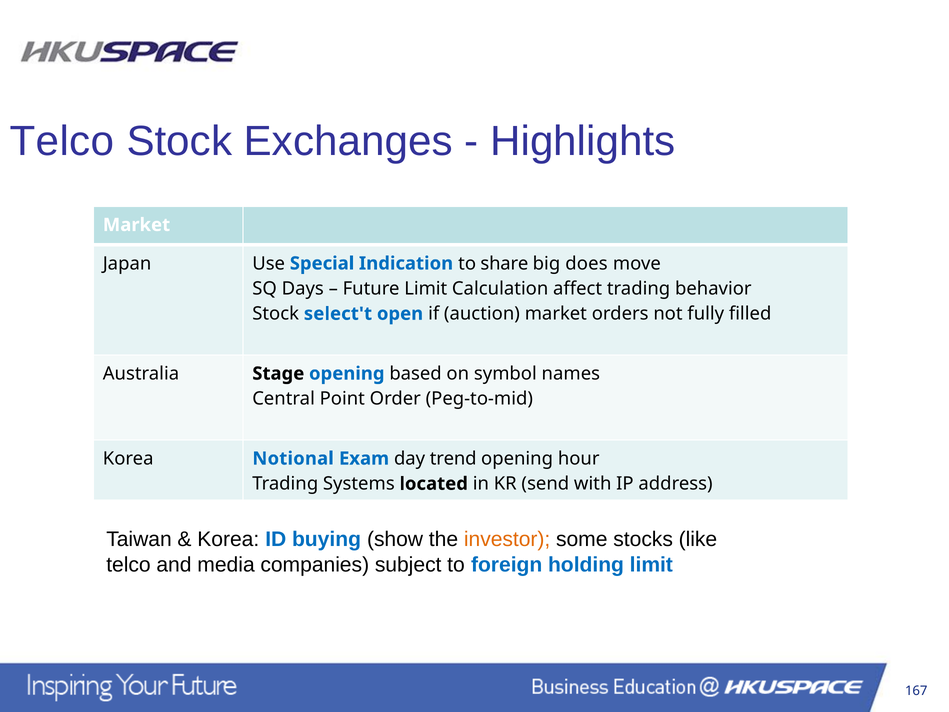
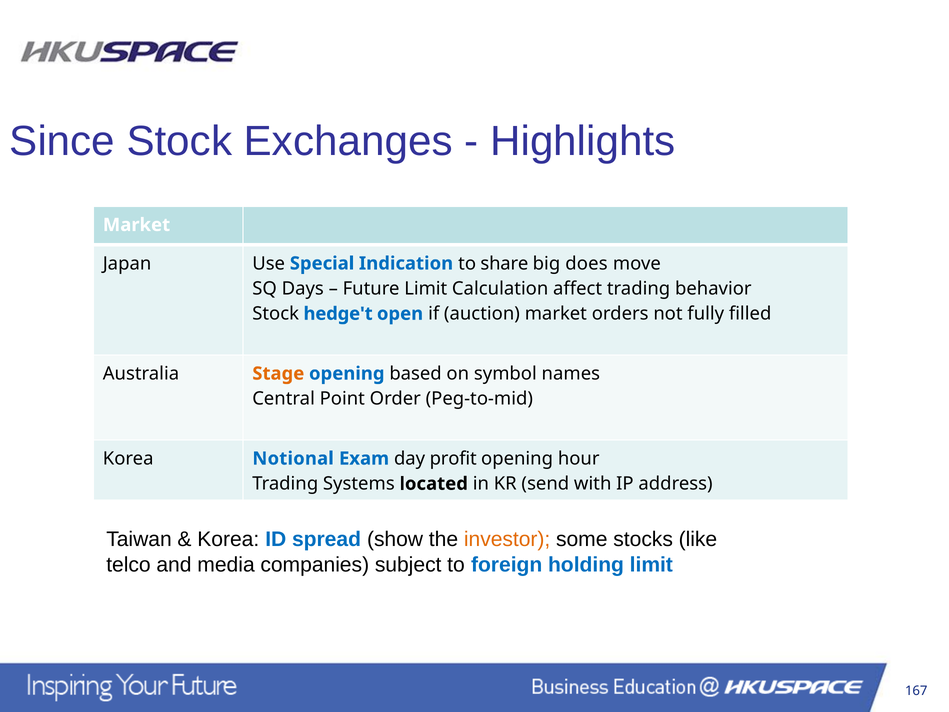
Telco: Telco -> Since (62, 141)
select't: select't -> hedge't (338, 314)
Stage colour: black -> orange (278, 373)
trend: trend -> profit (453, 458)
buying: buying -> spread (327, 539)
